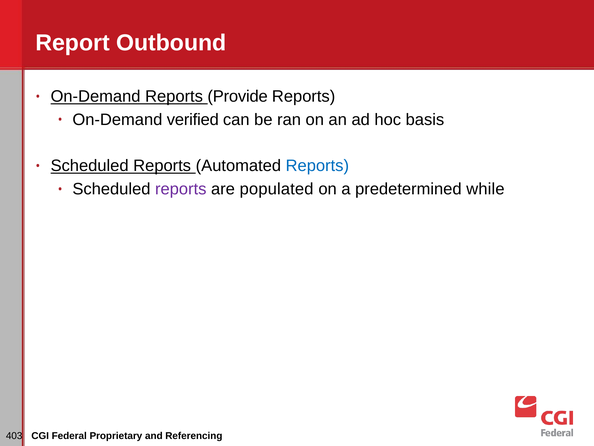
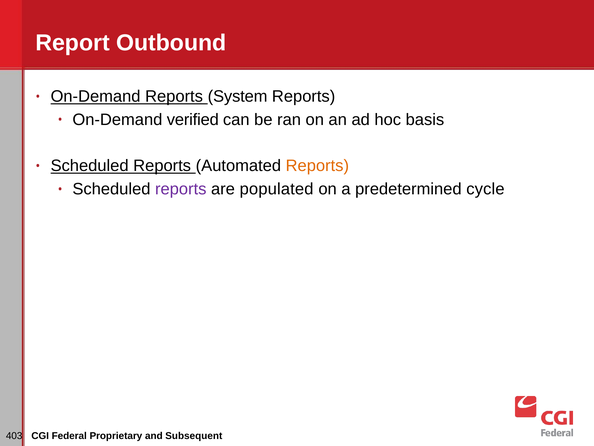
Provide: Provide -> System (238, 96)
Reports colour: blue -> orange (317, 166)
while: while -> cycle (485, 189)
Referencing: Referencing -> Subsequent (194, 435)
